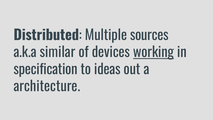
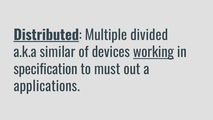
Distributed underline: none -> present (46, 35)
sources: sources -> divided (149, 35)
ideas: ideas -> must (107, 69)
architecture: architecture -> applications (47, 86)
